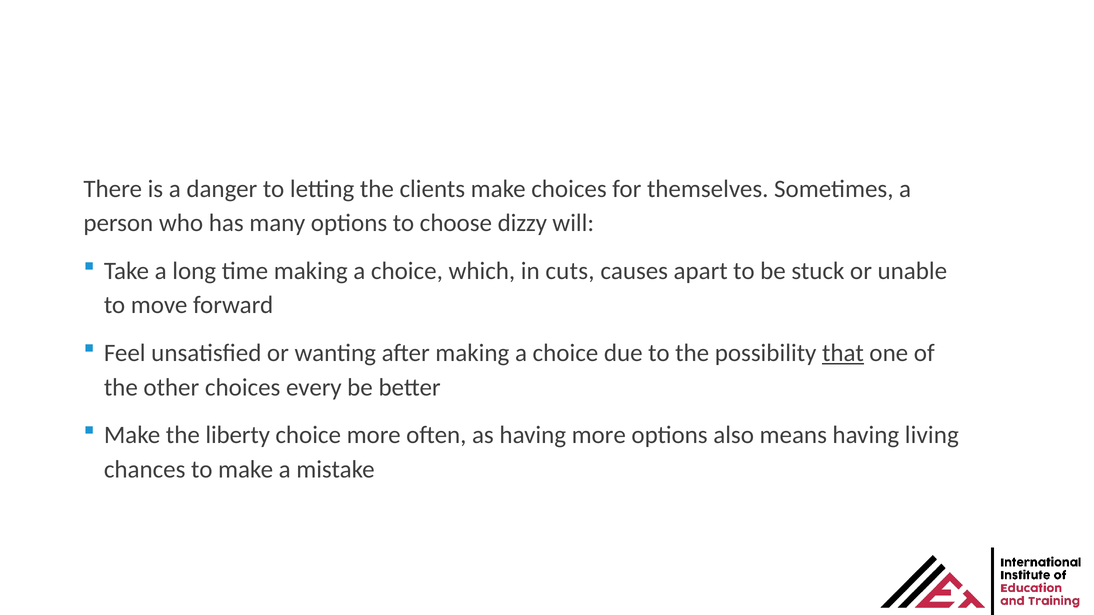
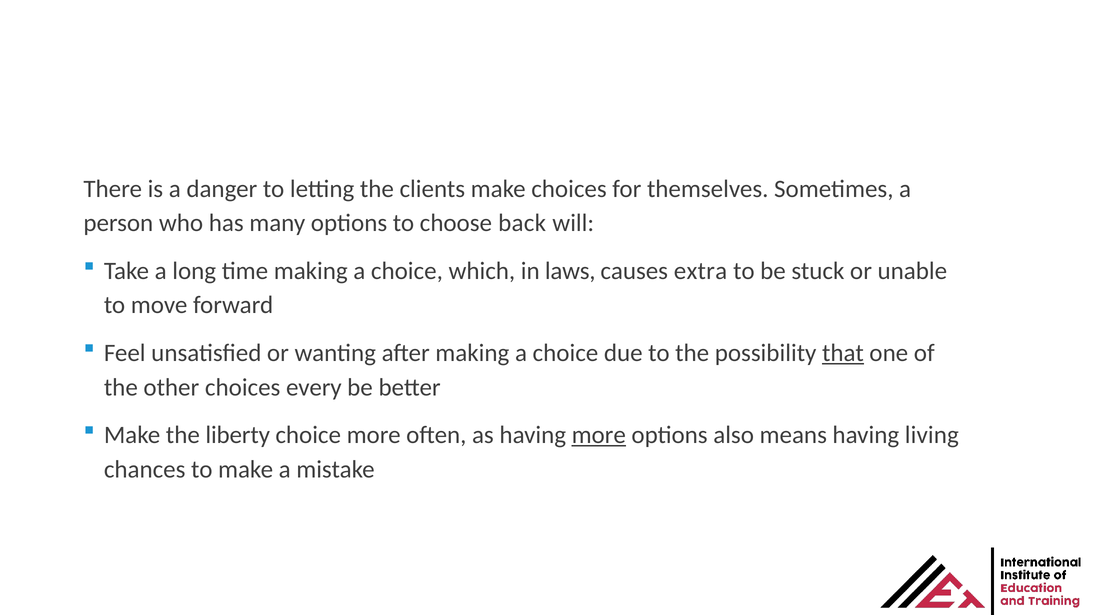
dizzy: dizzy -> back (522, 223)
cuts: cuts -> laws (570, 271)
apart: apart -> extra (701, 271)
more underline: none -> present (599, 435)
